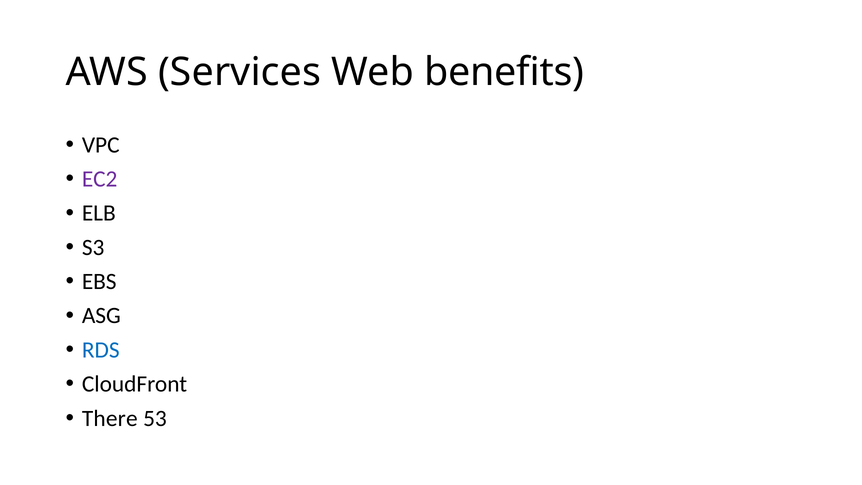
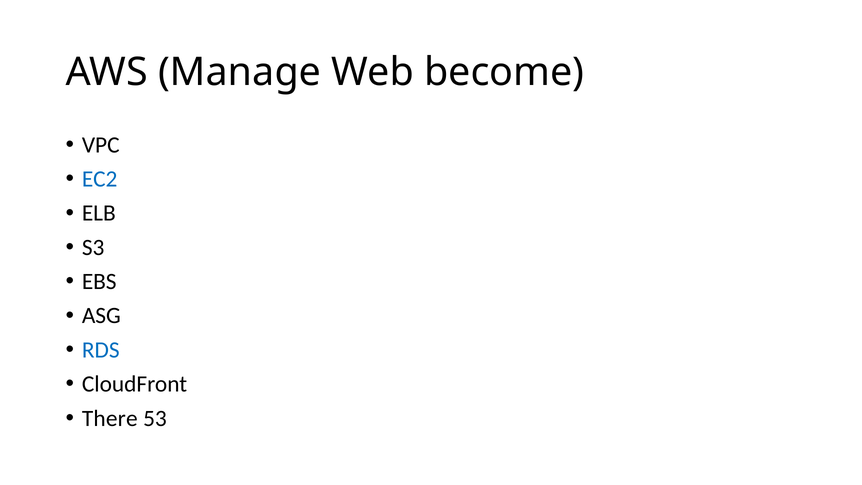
Services: Services -> Manage (240, 72)
benefits: benefits -> become (504, 72)
EC2 colour: purple -> blue (100, 179)
